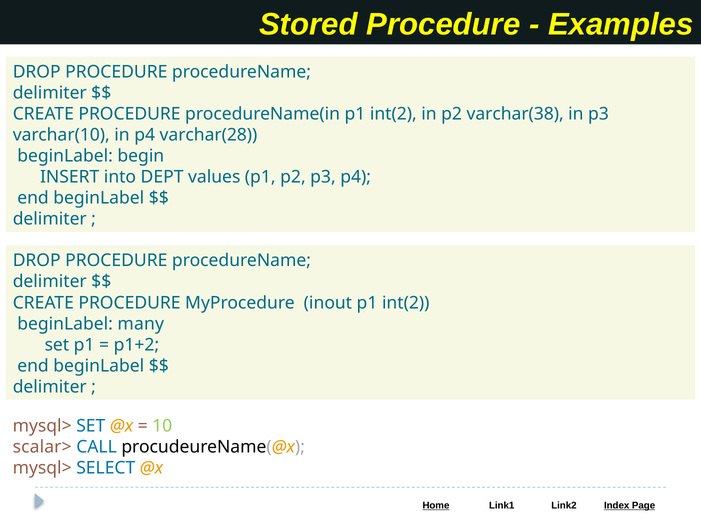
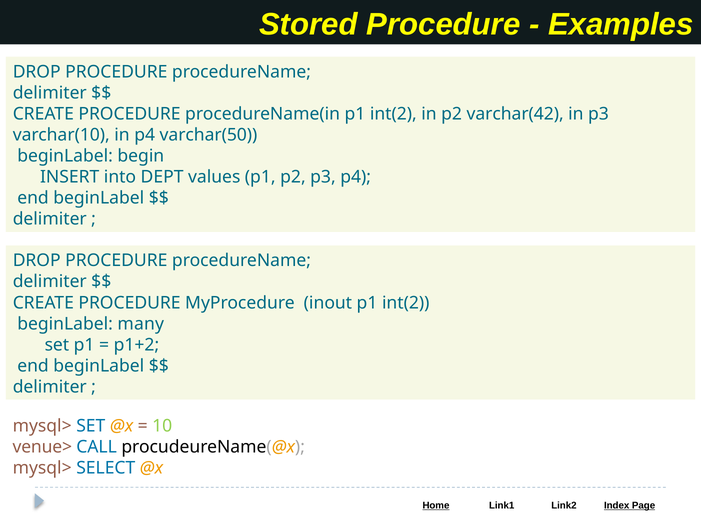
varchar(38: varchar(38 -> varchar(42 (515, 114)
varchar(28: varchar(28 -> varchar(50 (208, 135)
scalar>: scalar> -> venue> (42, 447)
